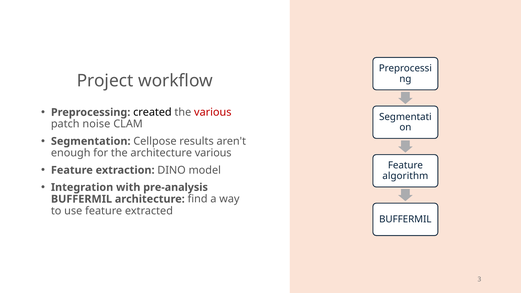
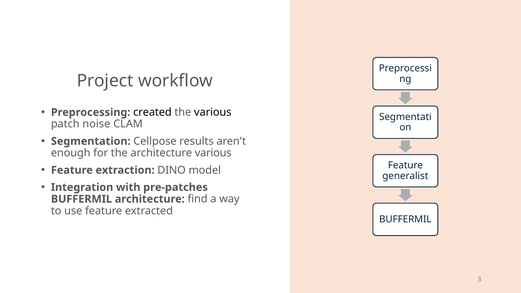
various colour: red -> black (213, 112)
algorithm: algorithm -> generalist (405, 176)
pre-analysis: pre-analysis -> pre-patches (176, 187)
